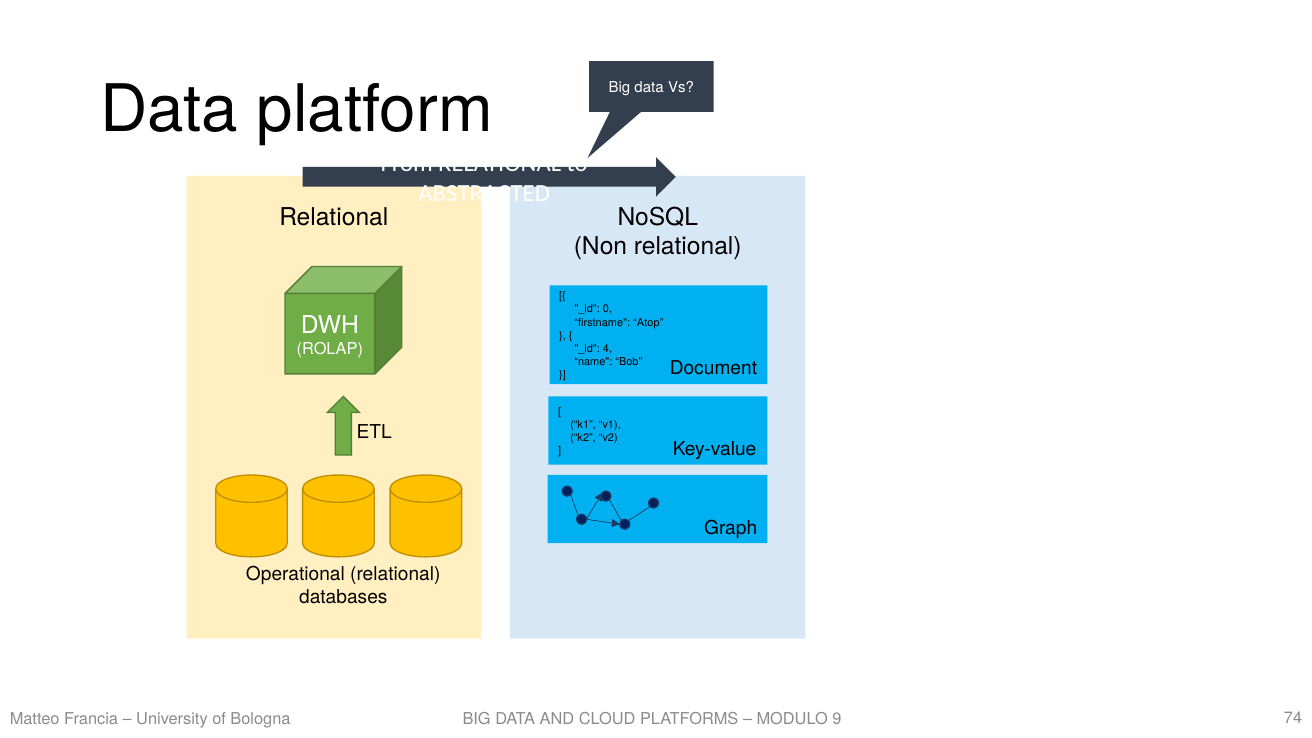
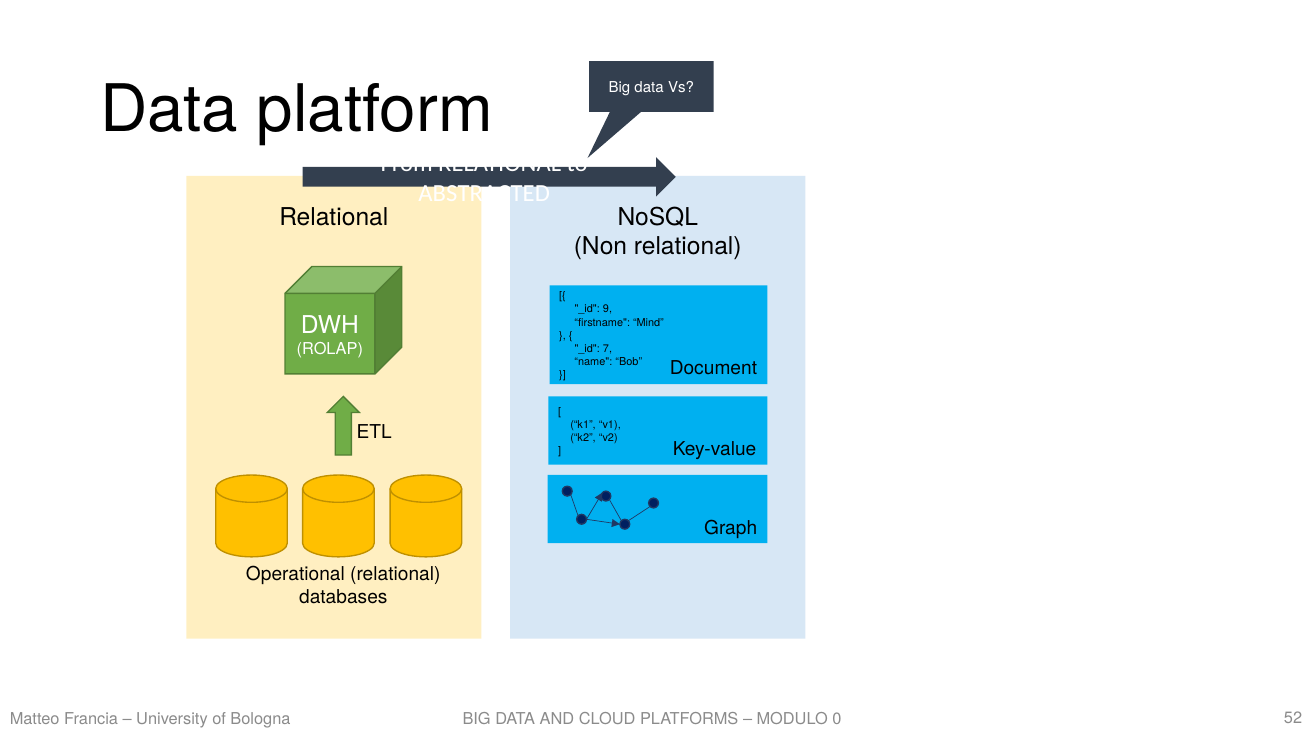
0: 0 -> 9 (608, 309)
Atop: Atop -> Mind (648, 322)
4: 4 -> 7 (608, 349)
9: 9 -> 0 (837, 719)
74: 74 -> 52 (1293, 718)
